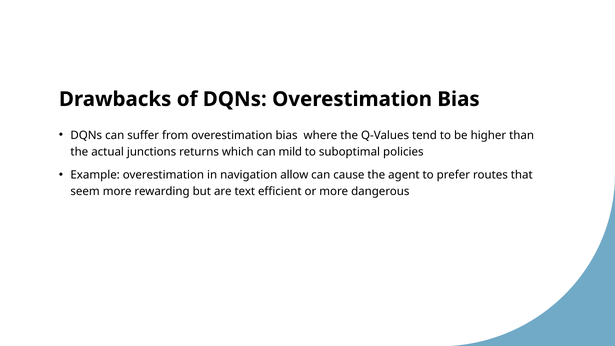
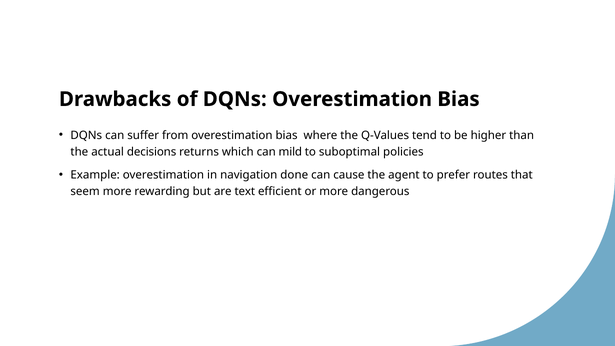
junctions: junctions -> decisions (152, 152)
allow: allow -> done (294, 175)
